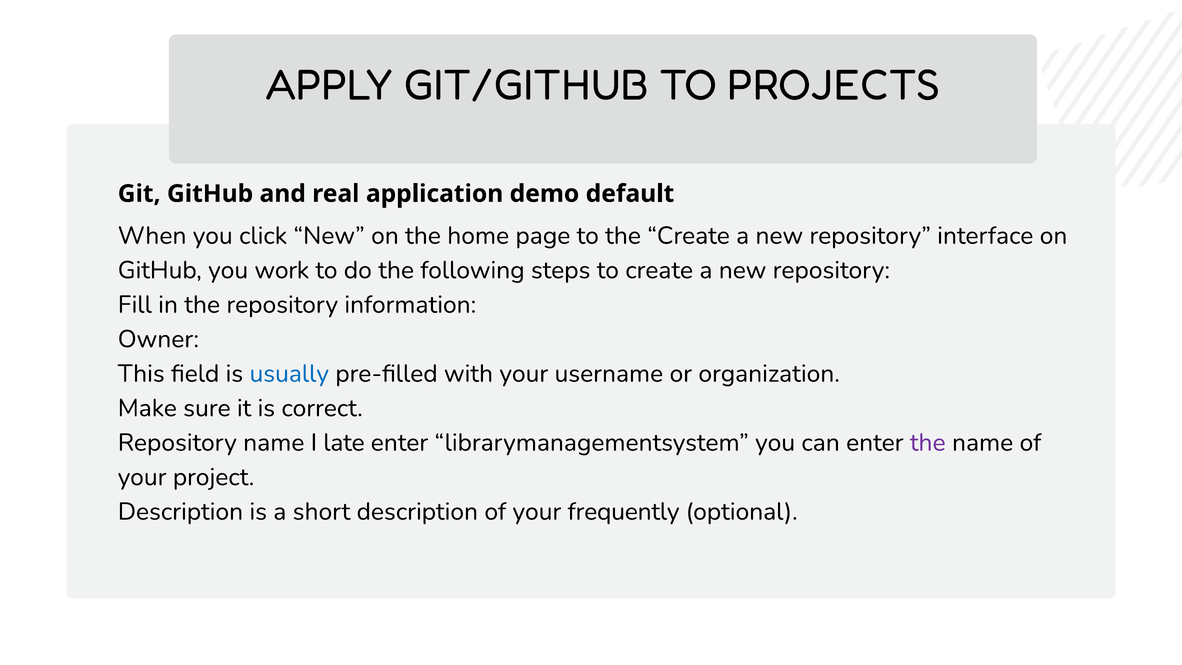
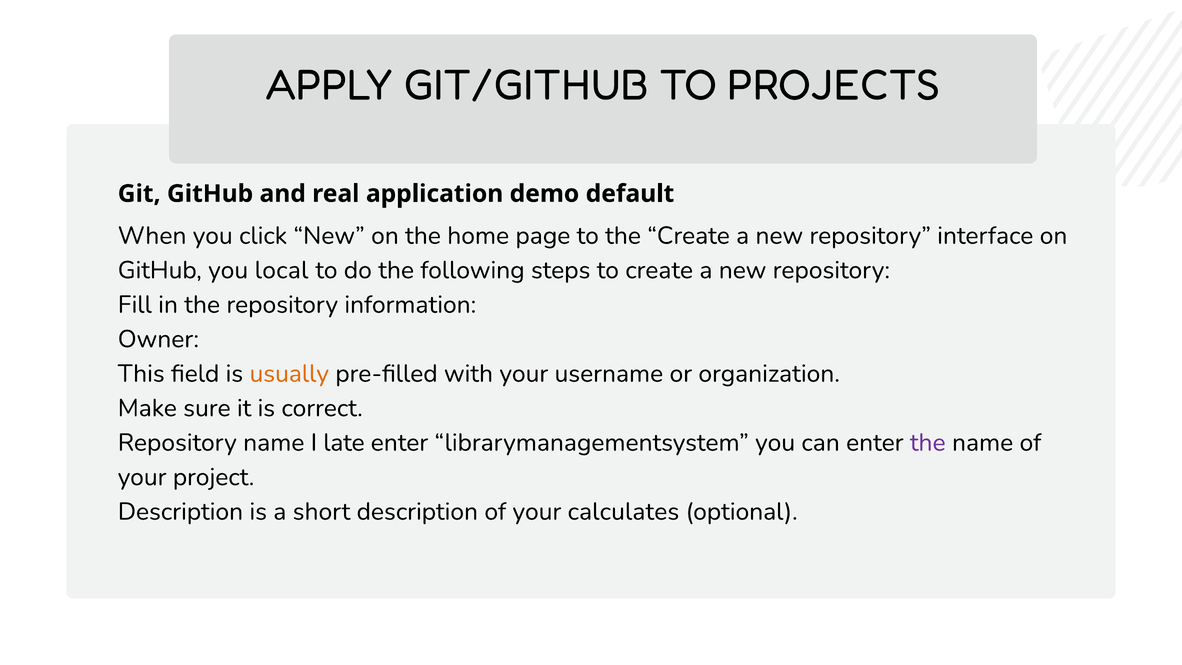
work: work -> local (282, 270)
usually colour: blue -> orange (289, 374)
frequently: frequently -> calculates (623, 511)
